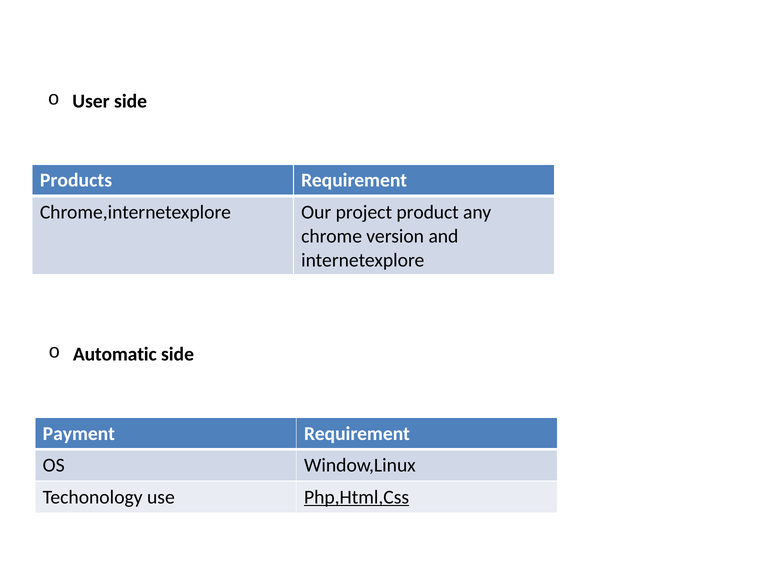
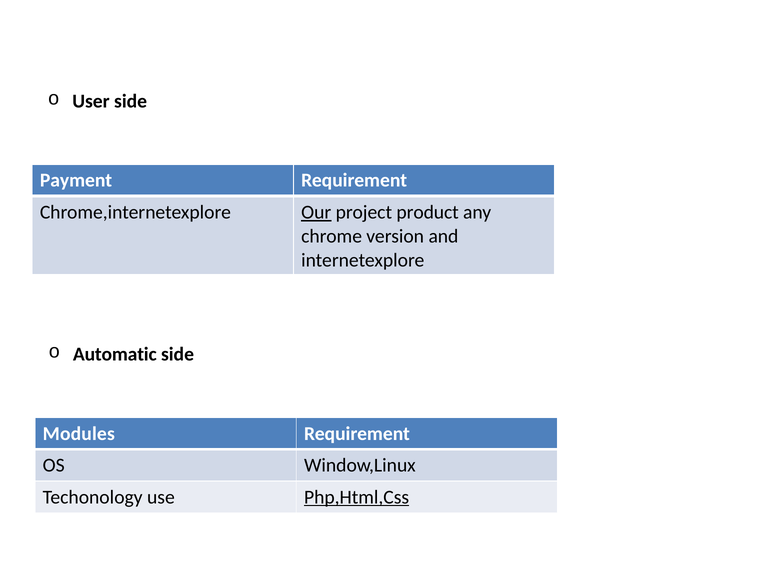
Products: Products -> Payment (76, 180)
Our underline: none -> present (316, 212)
Payment: Payment -> Modules (79, 434)
